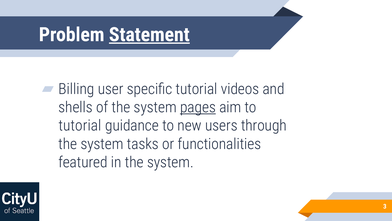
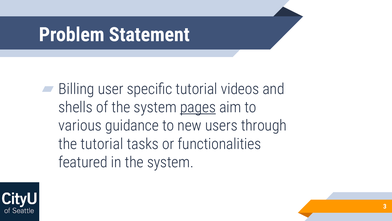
Statement underline: present -> none (149, 35)
tutorial: tutorial -> various (80, 125)
system: system -> tutorial (102, 144)
